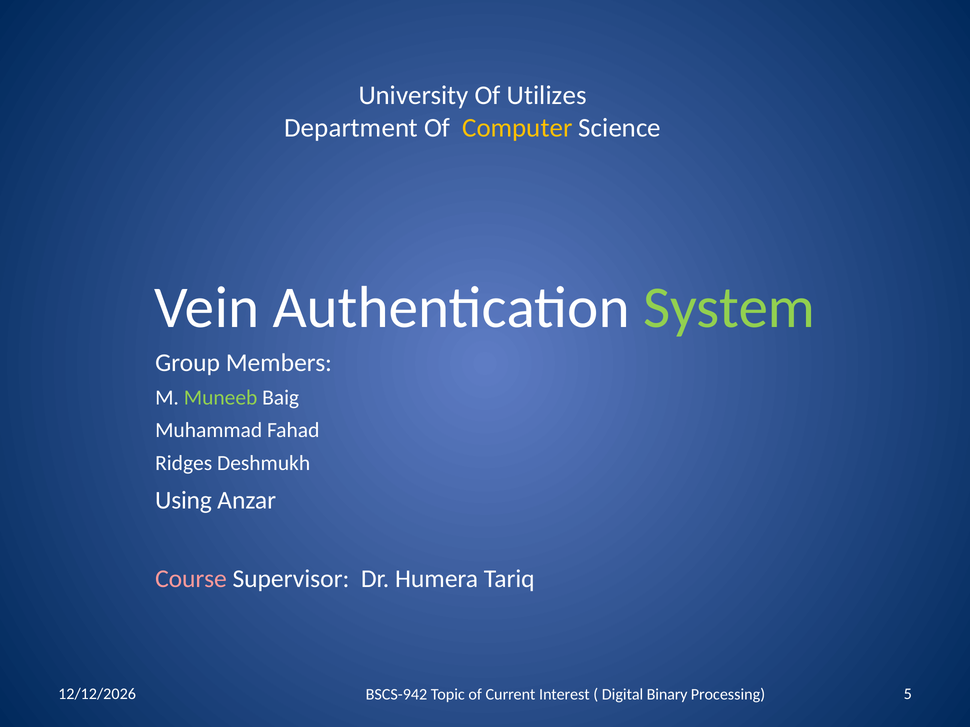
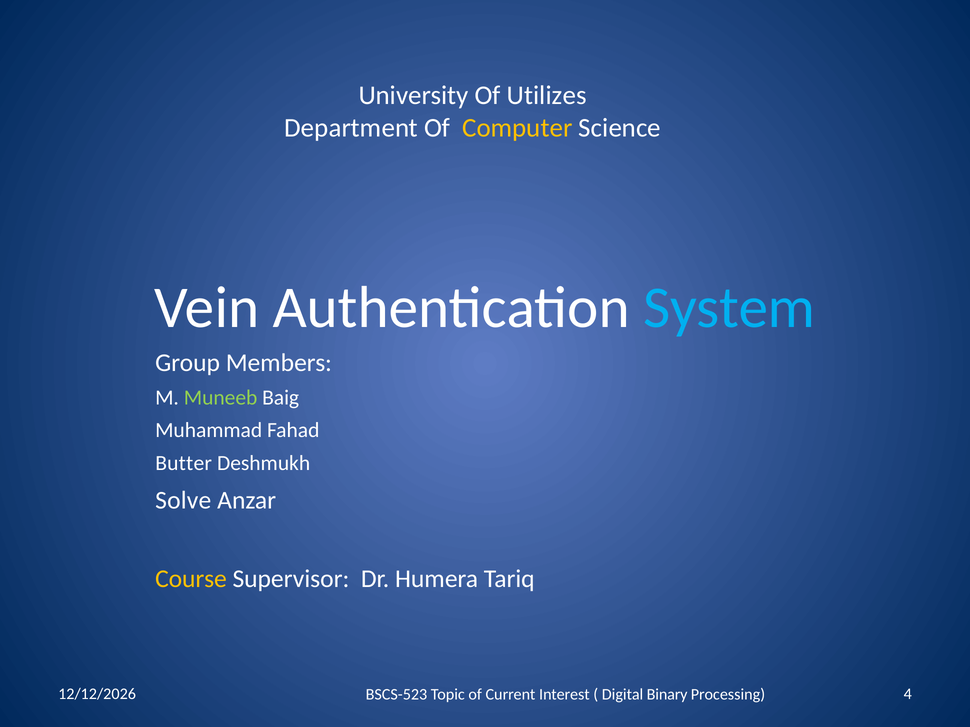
System colour: light green -> light blue (729, 308)
Ridges: Ridges -> Butter (184, 463)
Using: Using -> Solve (183, 501)
Course colour: pink -> yellow (191, 579)
5: 5 -> 4 (908, 695)
BSCS-942: BSCS-942 -> BSCS-523 (396, 695)
